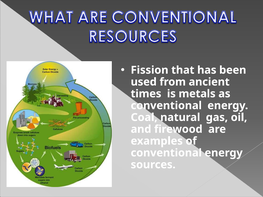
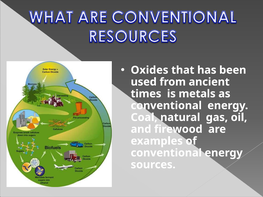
Fission: Fission -> Oxides (150, 70)
